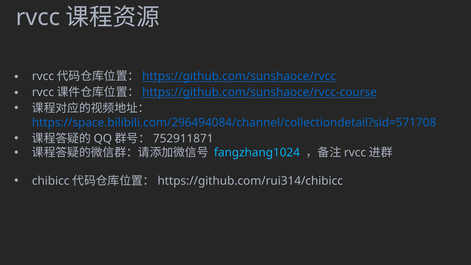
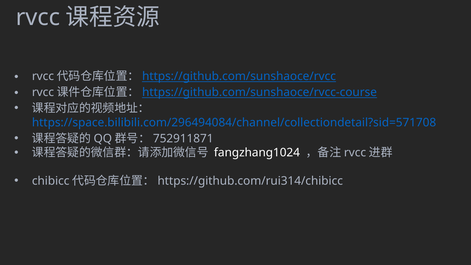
fangzhang1024 colour: light blue -> white (257, 153)
